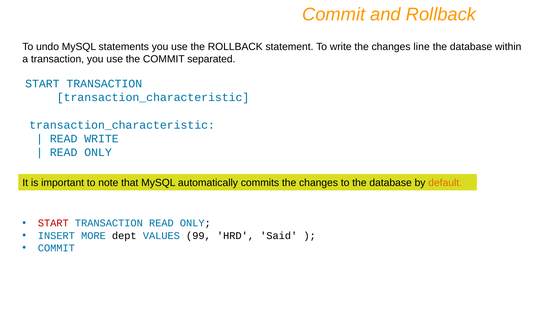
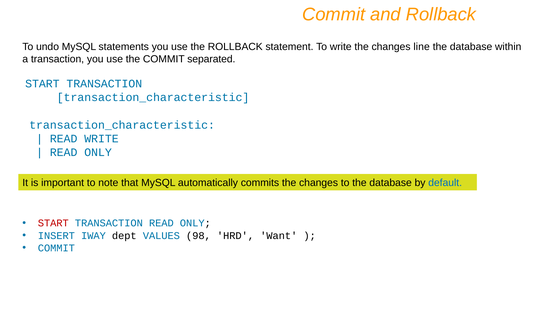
default colour: orange -> blue (445, 183)
MORE: MORE -> IWAY (93, 235)
99: 99 -> 98 (198, 235)
Said: Said -> Want (279, 235)
